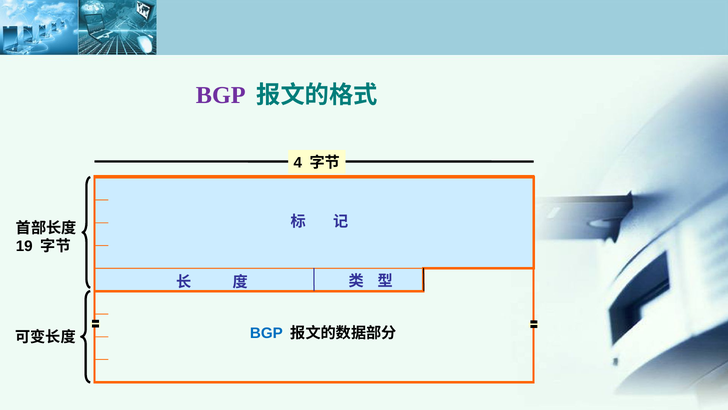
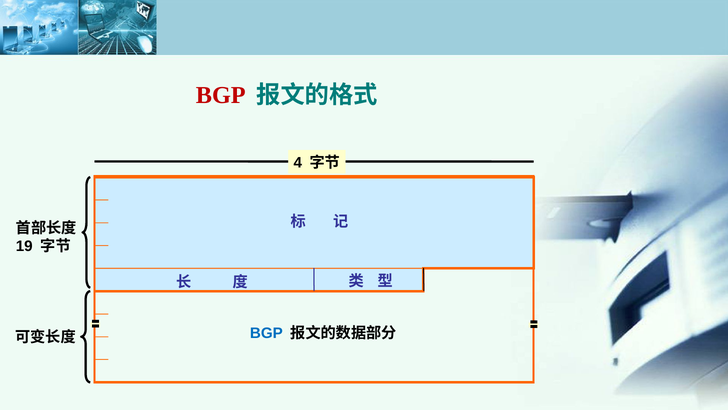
BGP colour: purple -> red (221, 95)
